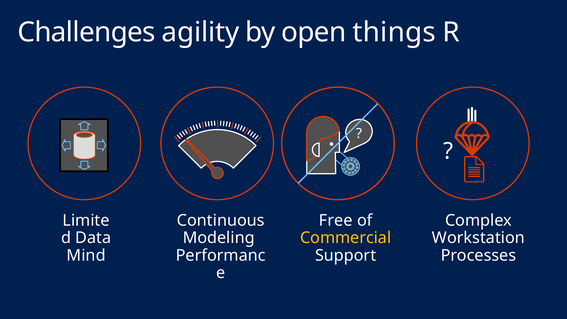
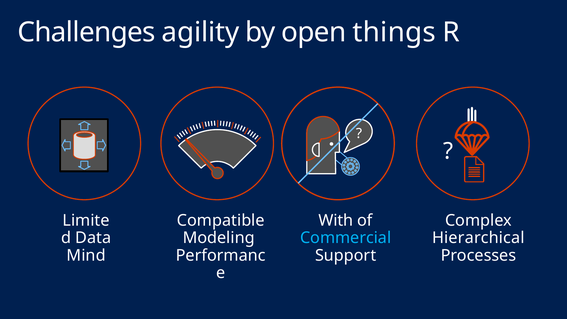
Continuous: Continuous -> Compatible (221, 220)
Free: Free -> With (336, 220)
Commercial colour: yellow -> light blue (346, 238)
Workstation: Workstation -> Hierarchical (478, 238)
